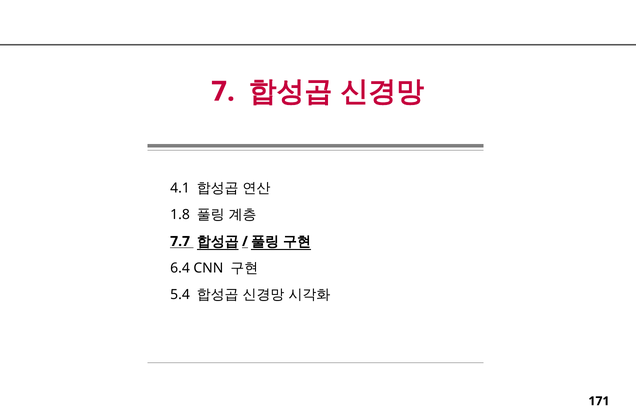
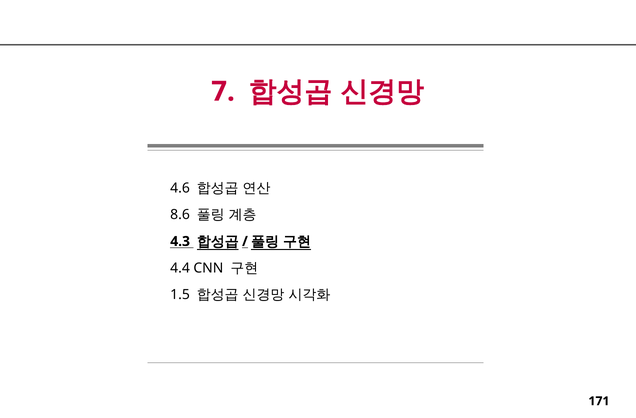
4.1: 4.1 -> 4.6 (180, 188)
1.8: 1.8 -> 8.6 (180, 215)
7.7: 7.7 -> 4.3 (180, 241)
6.4: 6.4 -> 4.4 (180, 268)
5.4: 5.4 -> 1.5 (180, 294)
